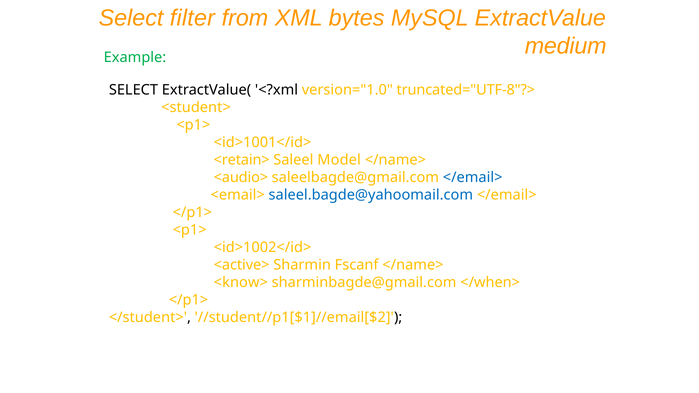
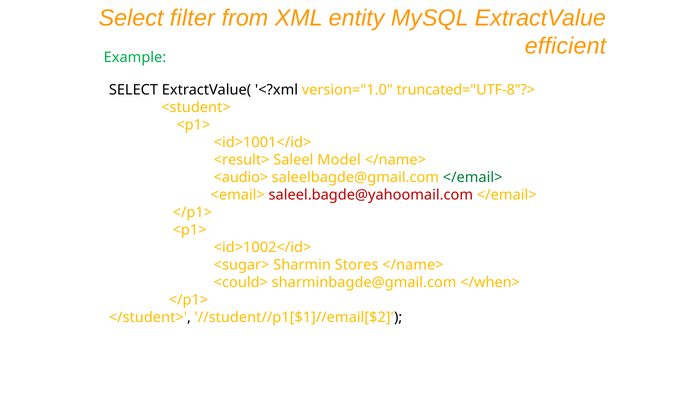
bytes: bytes -> entity (357, 18)
medium: medium -> efficient (565, 46)
<retain>: <retain> -> <result> (242, 160)
</email> colour: blue -> green (473, 178)
saleel.bagde@yahoomail.com colour: blue -> red (371, 195)
<active>: <active> -> <sugar> (242, 265)
Fscanf: Fscanf -> Stores (357, 265)
<know>: <know> -> <could> (241, 282)
